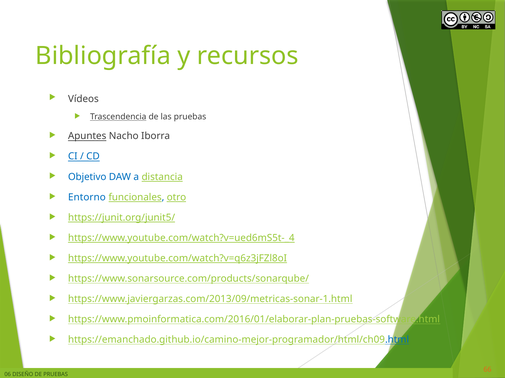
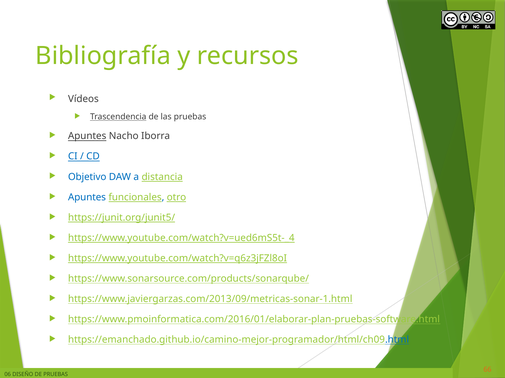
Entorno: Entorno -> Apuntes (87, 198)
